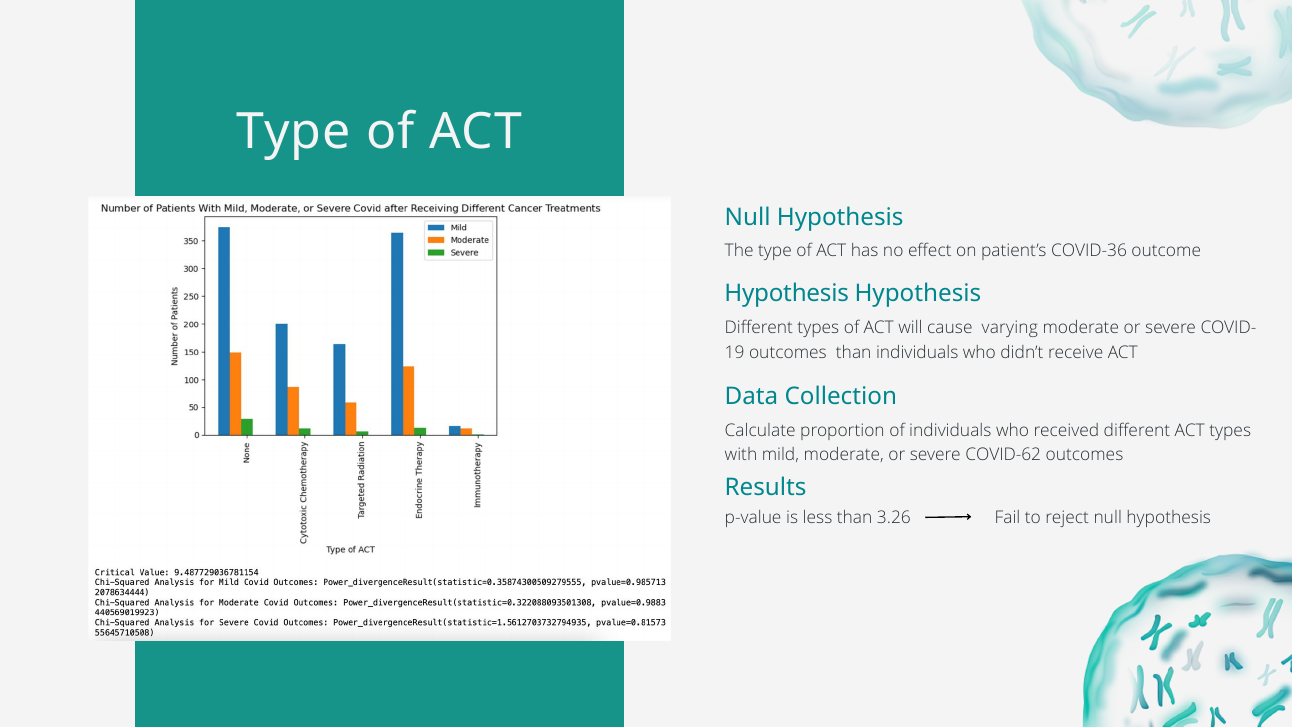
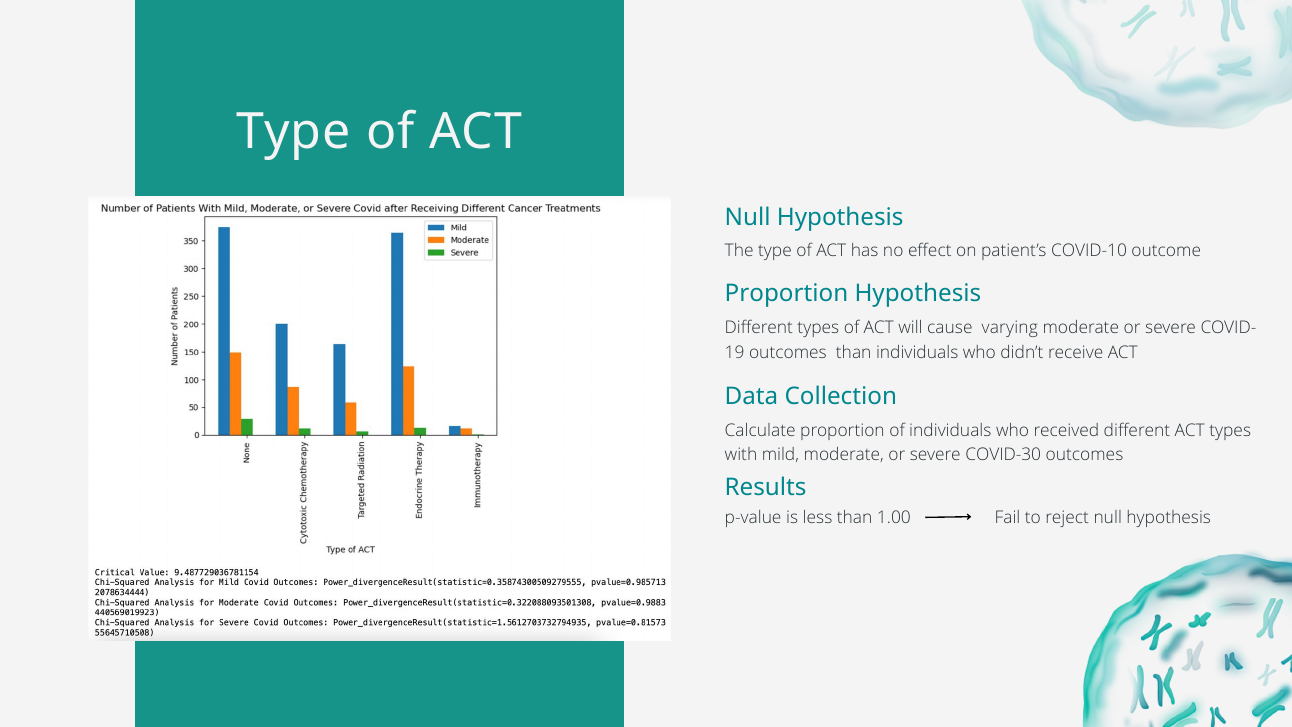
COVID-36: COVID-36 -> COVID-10 (1089, 251)
Hypothesis: Hypothesis -> Proportion (786, 294)
COVID-62: COVID-62 -> COVID-30 (1003, 455)
3.26: 3.26 -> 1.00 (894, 517)
